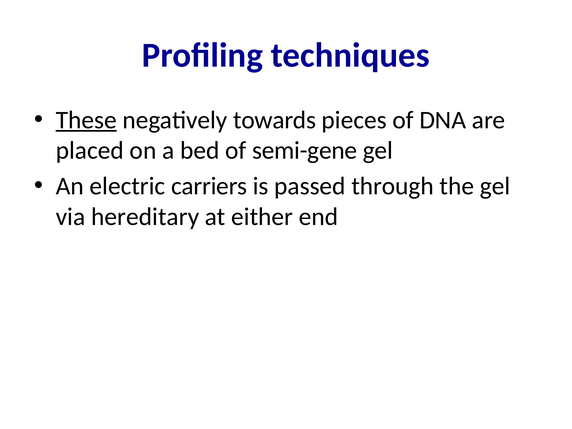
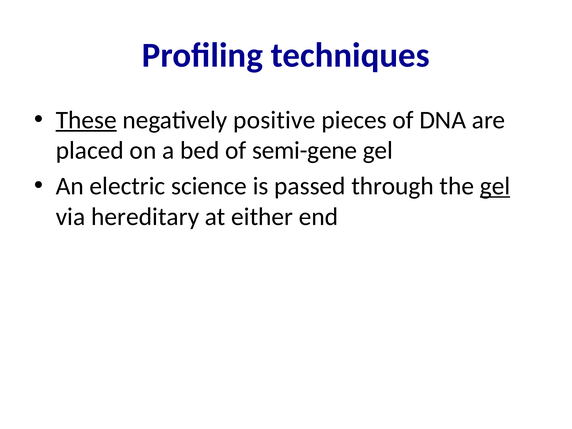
towards: towards -> positive (274, 120)
carriers: carriers -> science (209, 186)
gel underline: none -> present (495, 186)
